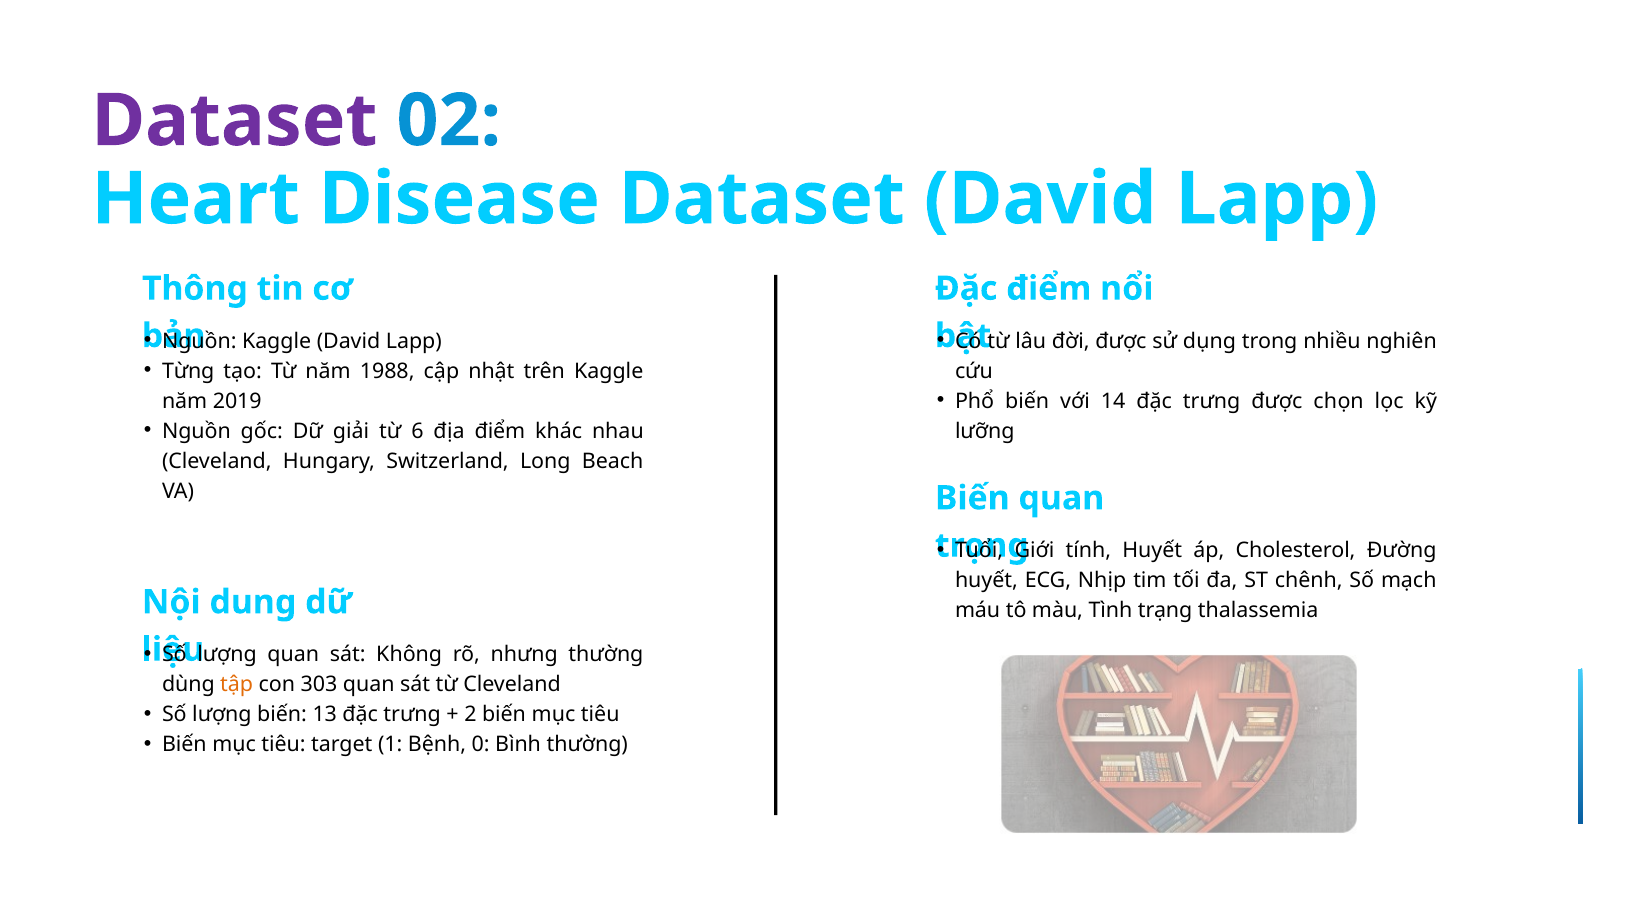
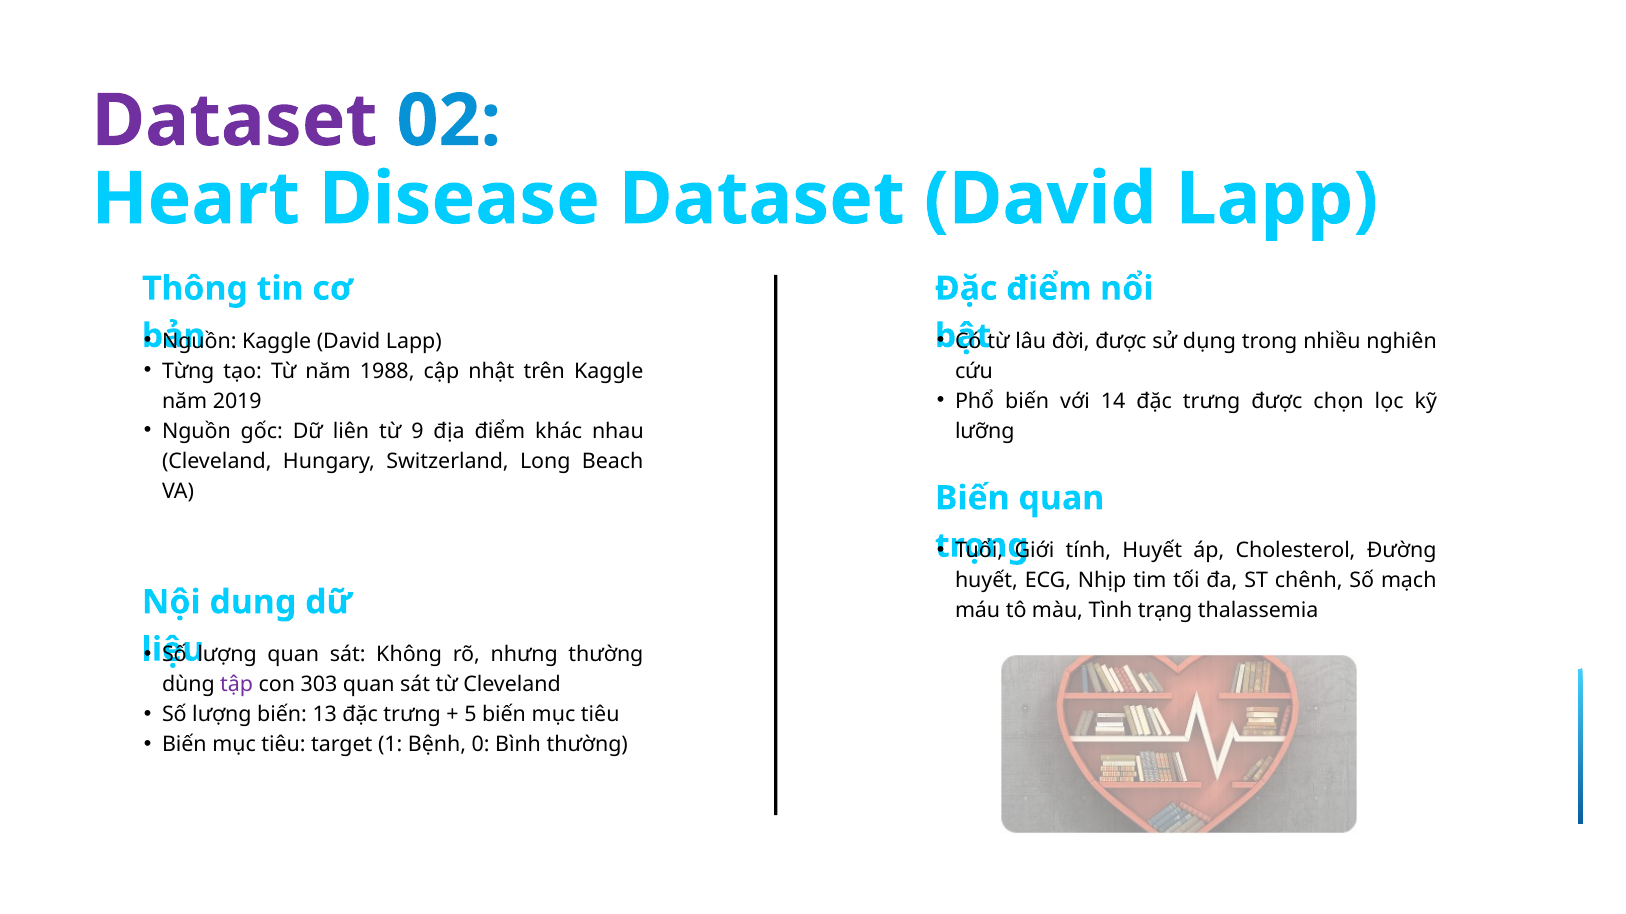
giải: giải -> liên (351, 431)
6: 6 -> 9 (417, 431)
tập colour: orange -> purple (237, 685)
2: 2 -> 5 (470, 715)
